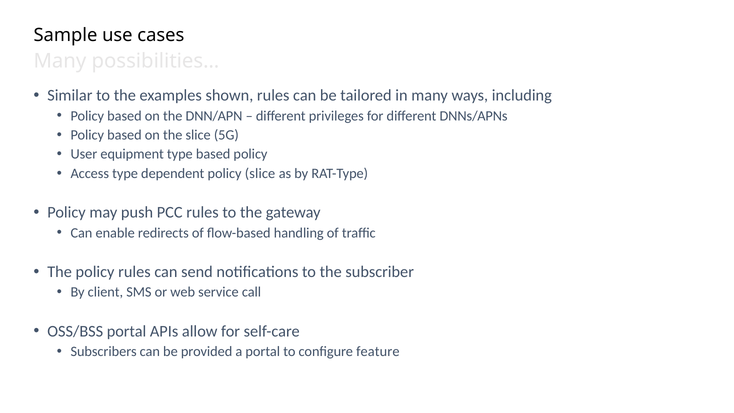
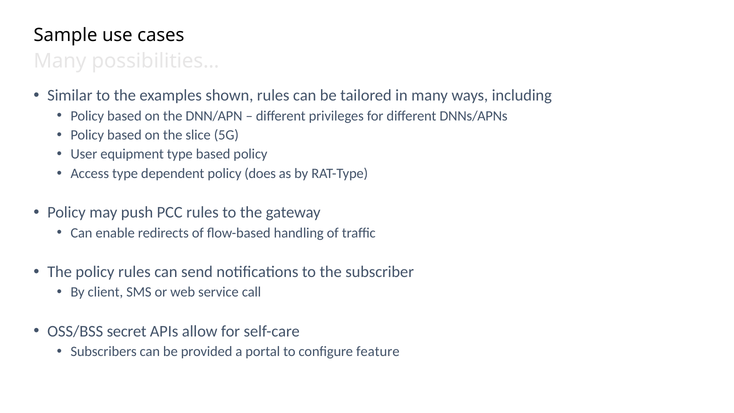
policy slice: slice -> does (260, 173)
OSS/BSS portal: portal -> secret (127, 331)
